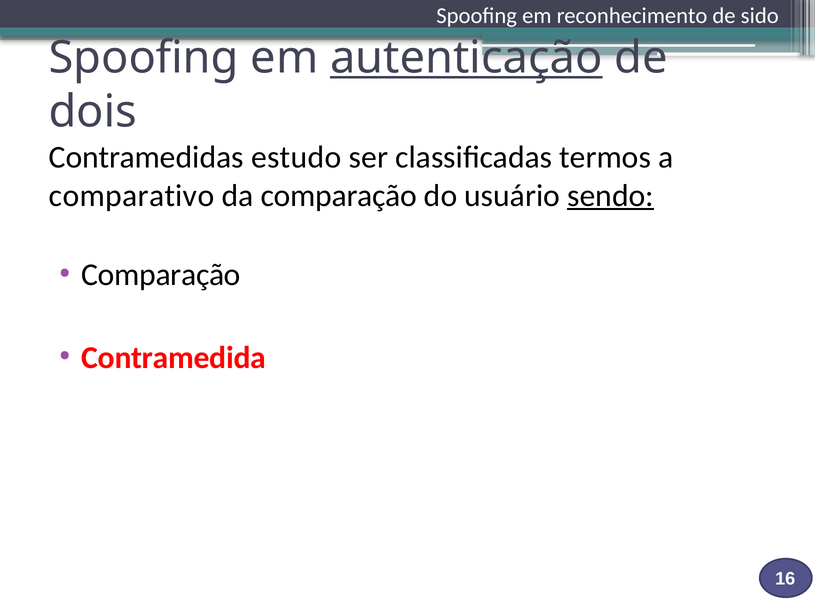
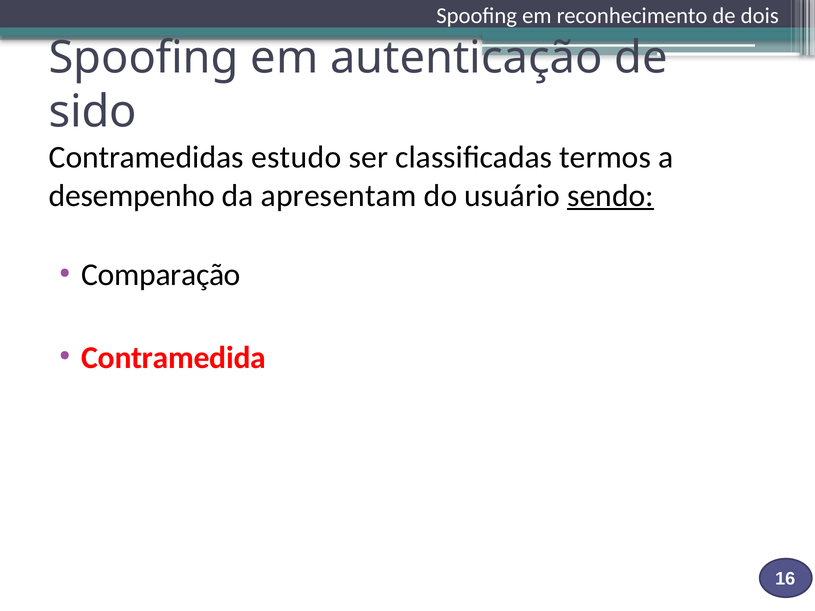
sido: sido -> dois (760, 16)
autenticação underline: present -> none (466, 58)
dois: dois -> sido (93, 112)
comparativo: comparativo -> desempenho (132, 196)
da comparação: comparação -> apresentam (339, 196)
